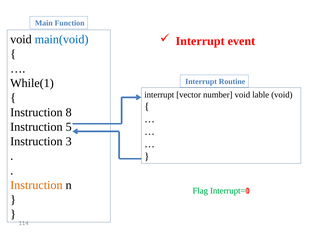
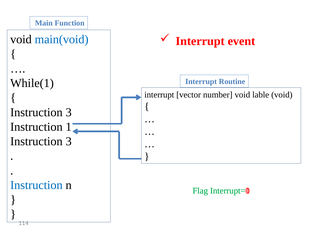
8: 8 -> 3 (69, 112)
5: 5 -> 1 (69, 127)
Instruction colour: orange -> blue (36, 185)
